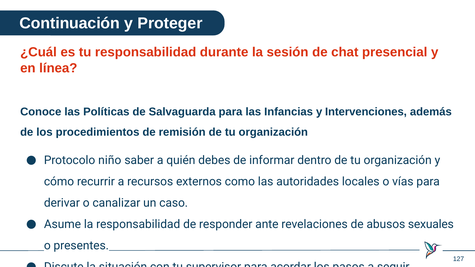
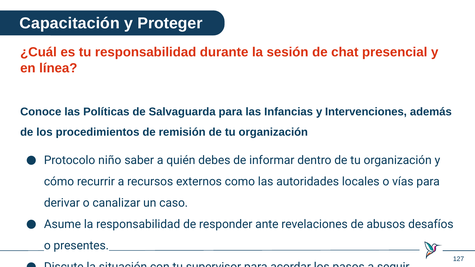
Continuación: Continuación -> Capacitación (70, 23)
sexuales: sexuales -> desafíos (431, 225)
